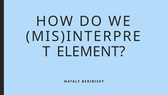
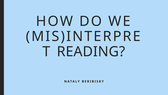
ELEMENT: ELEMENT -> READING (91, 51)
